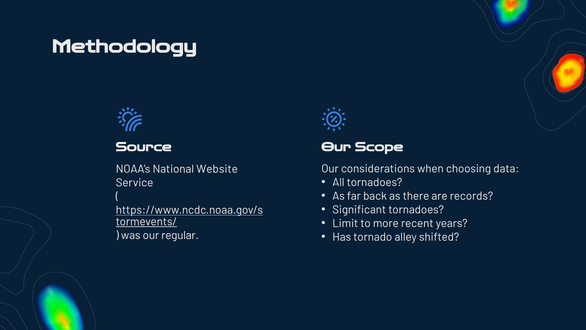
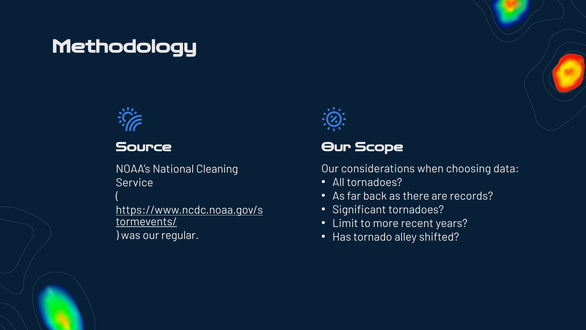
Website: Website -> Cleaning (217, 169)
